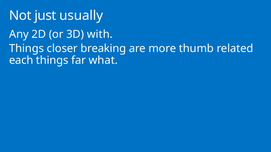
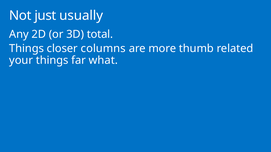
with: with -> total (100, 34)
breaking: breaking -> columns (103, 48)
each: each -> your (21, 60)
